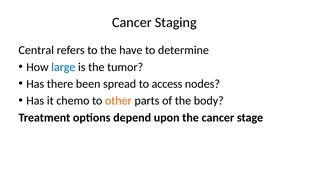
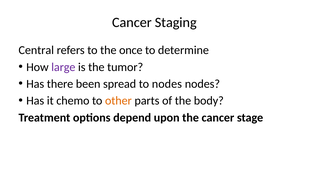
have: have -> once (131, 50)
large colour: blue -> purple (63, 67)
to access: access -> nodes (167, 84)
